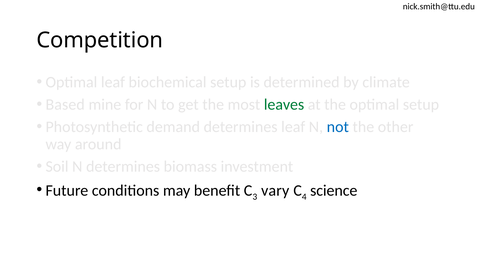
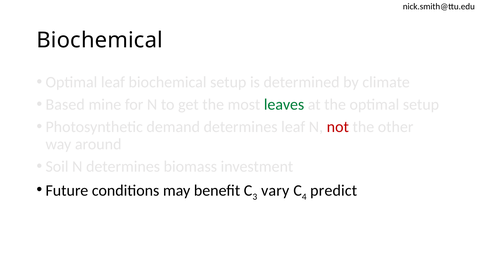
Competition: Competition -> Biochemical (100, 40)
not colour: blue -> red (338, 127)
science: science -> predict (334, 190)
